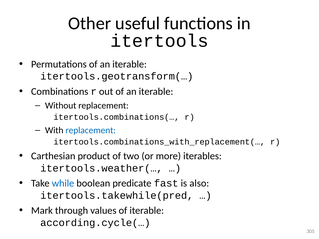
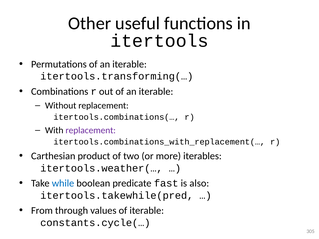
itertools.geotransform(…: itertools.geotransform(… -> itertools.transforming(… (117, 76)
replacement colour: blue -> purple (91, 130)
Mark: Mark -> From (42, 211)
according.cycle(…: according.cycle(… -> constants.cycle(… (95, 223)
